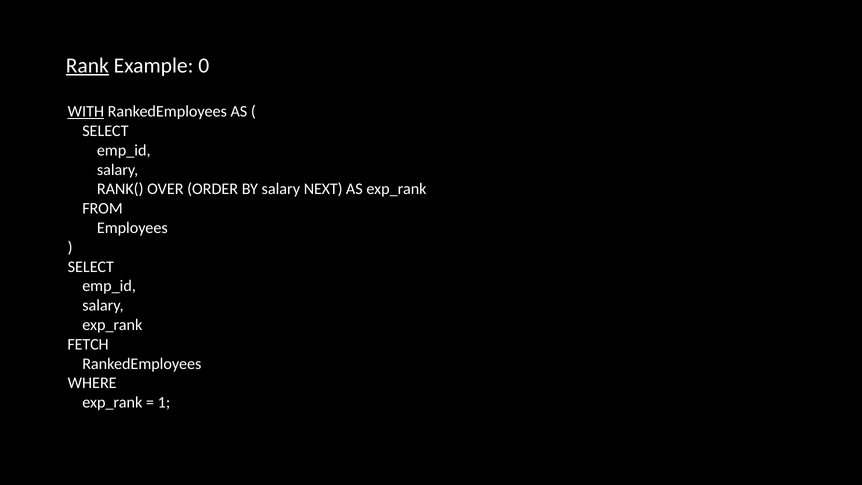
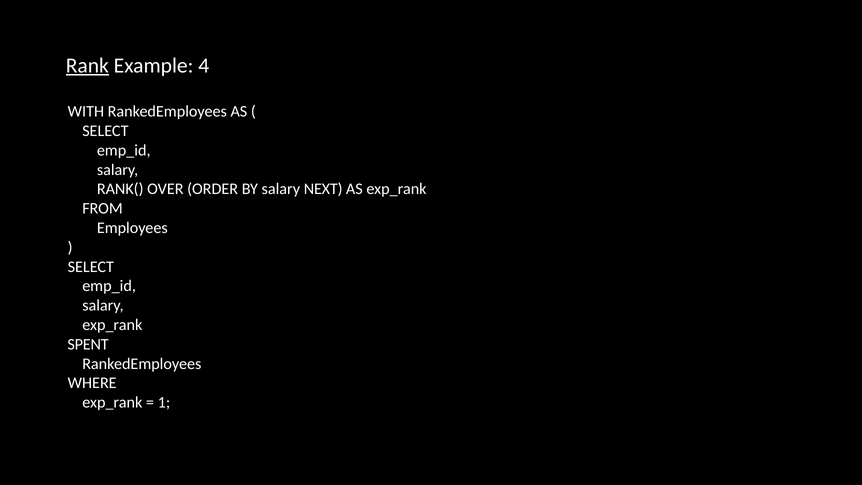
0: 0 -> 4 (204, 65)
WITH underline: present -> none (86, 112)
FETCH: FETCH -> SPENT (88, 344)
